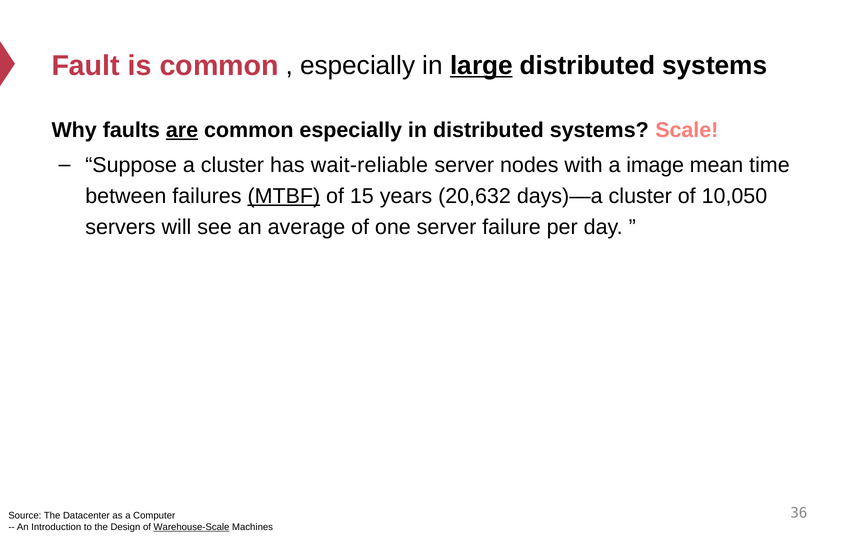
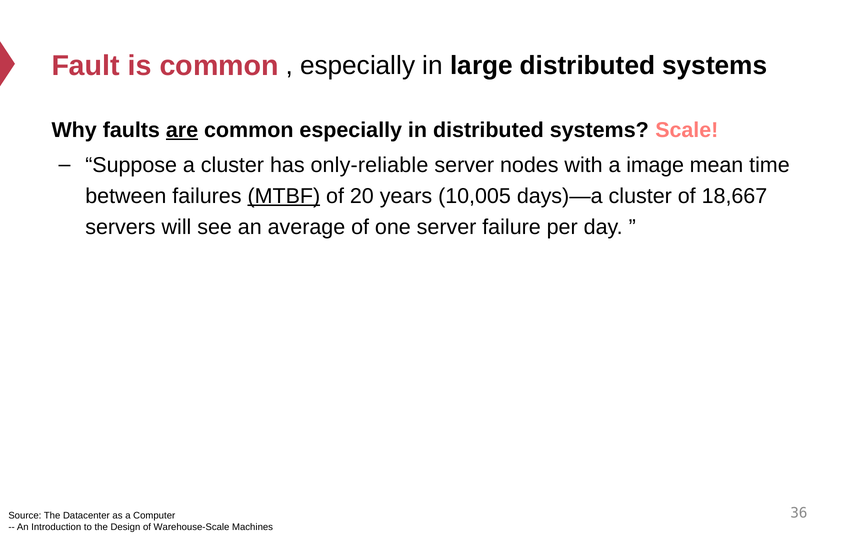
large underline: present -> none (482, 65)
wait-reliable: wait-reliable -> only-reliable (369, 165)
15: 15 -> 20 (362, 196)
20,632: 20,632 -> 10,005 (474, 196)
10,050: 10,050 -> 18,667 (734, 196)
Warehouse-Scale underline: present -> none (191, 527)
